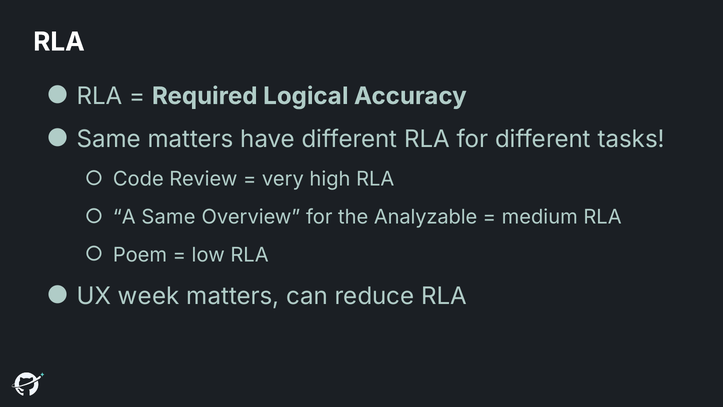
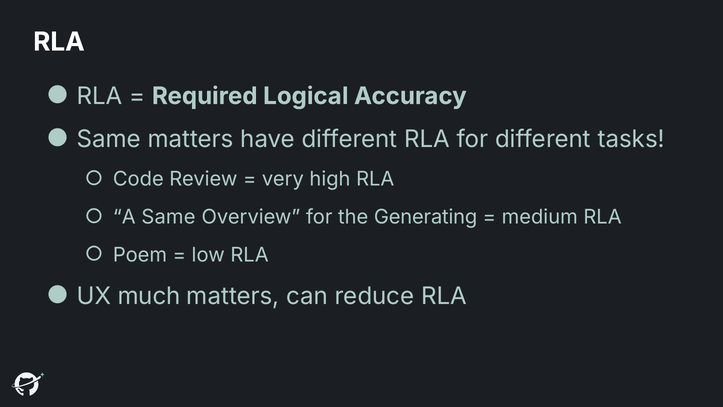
Analyzable: Analyzable -> Generating (426, 217)
week: week -> much (149, 296)
